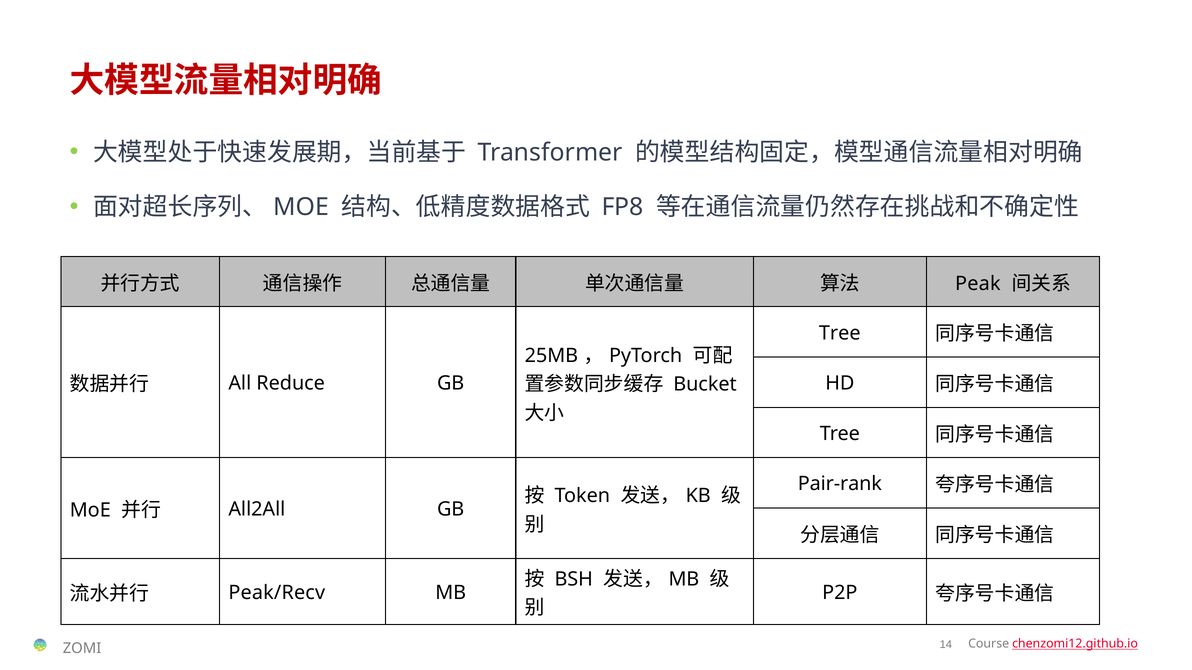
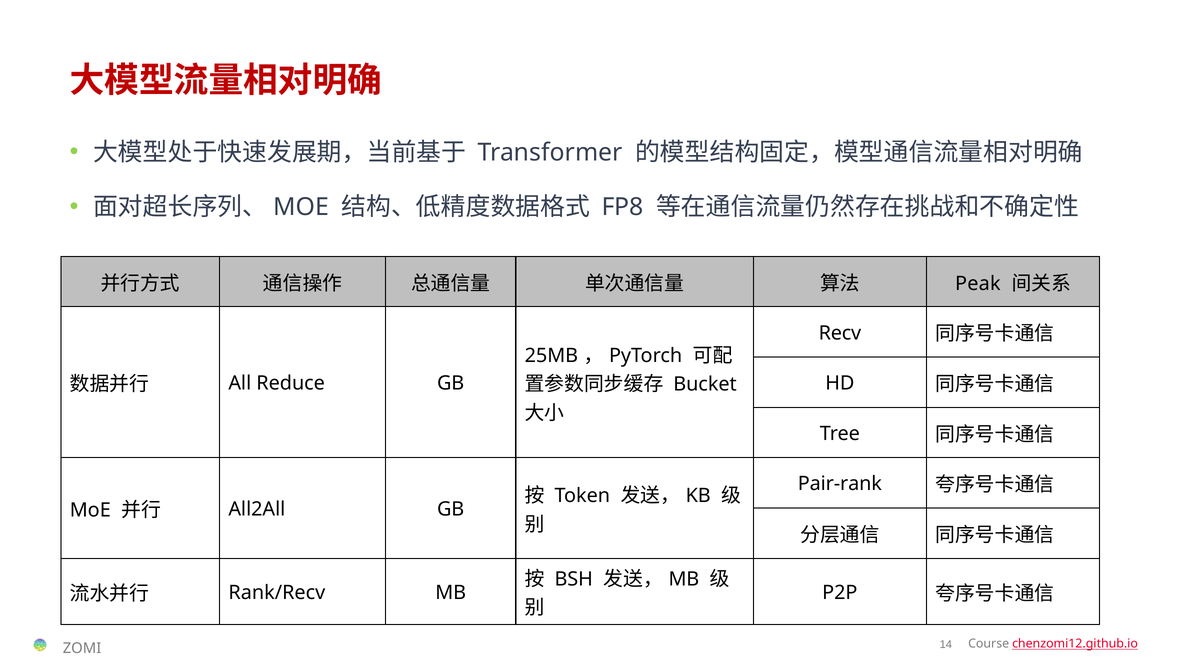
Tree: Tree -> Recv (840, 333)
Peak/Recv: Peak/Recv -> Rank/Recv (277, 593)
